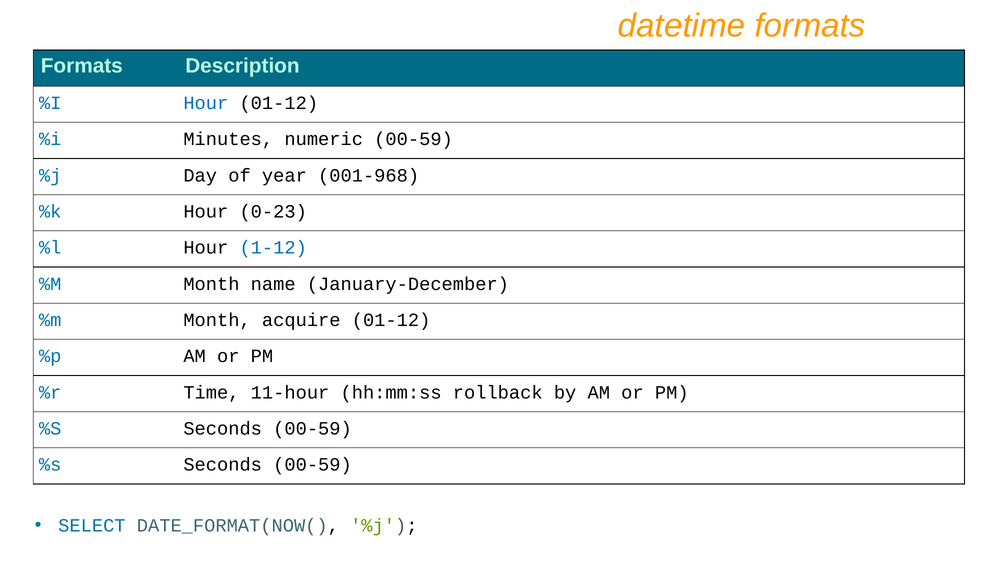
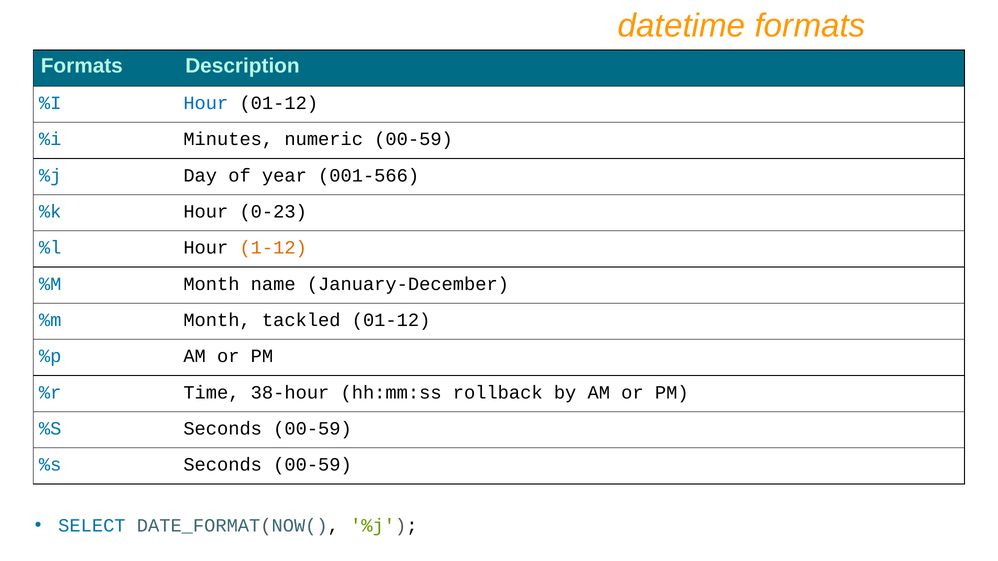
001-968: 001-968 -> 001-566 (369, 176)
1-12 colour: blue -> orange (273, 248)
acquire: acquire -> tackled (301, 320)
11-hour: 11-hour -> 38-hour (290, 393)
